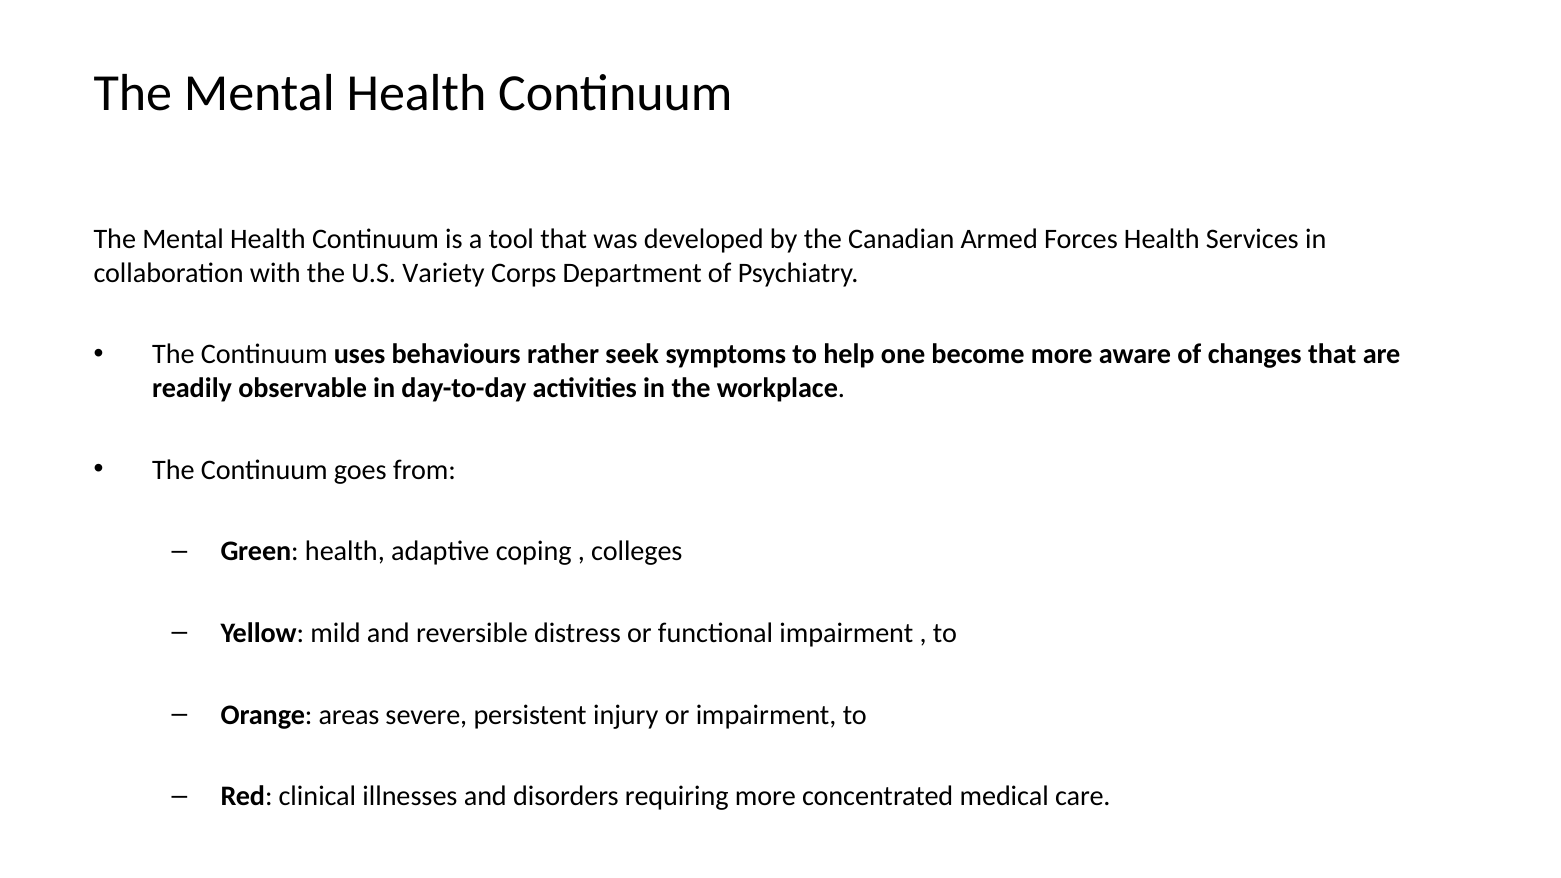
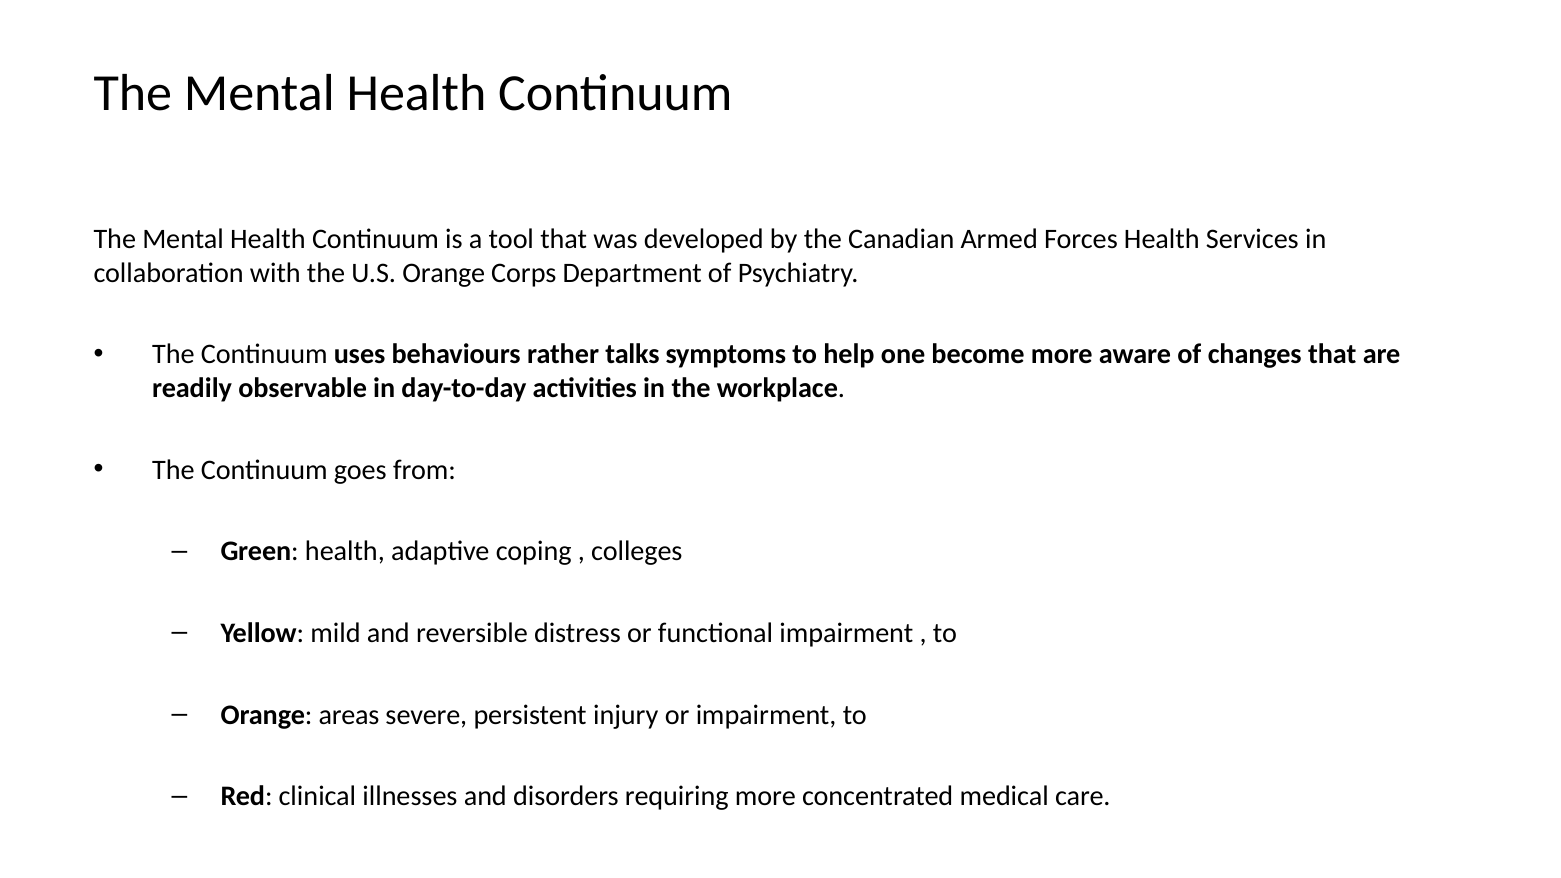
U.S Variety: Variety -> Orange (444, 273)
seek: seek -> talks (632, 355)
